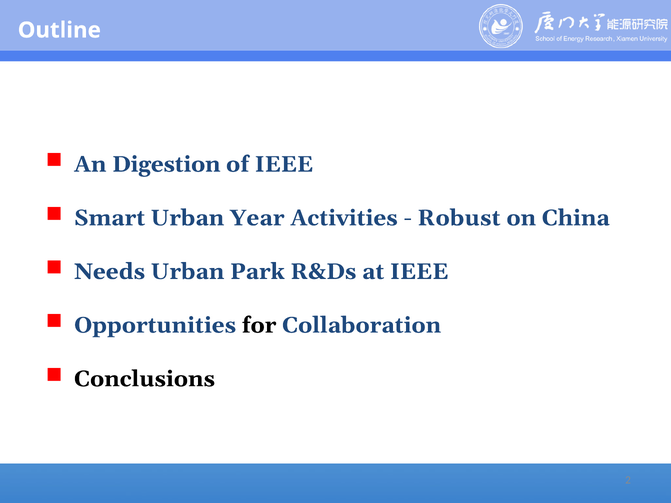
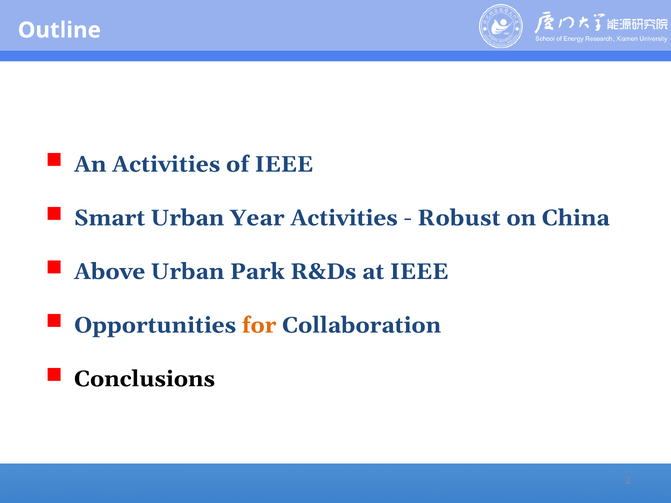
An Digestion: Digestion -> Activities (166, 164)
Needs: Needs -> Above (110, 272)
for colour: black -> orange (259, 325)
